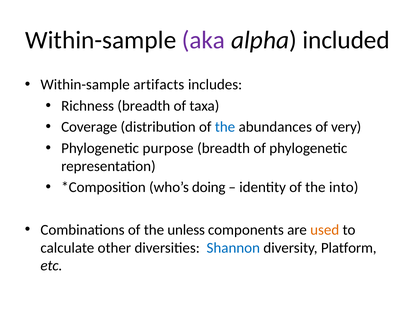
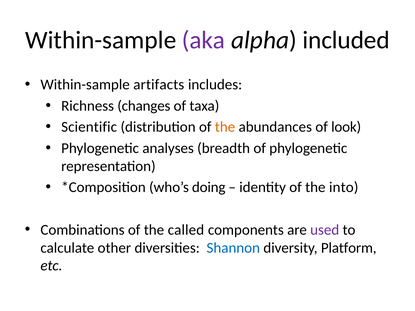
Richness breadth: breadth -> changes (144, 106)
Coverage: Coverage -> Scientific (89, 127)
the colour: blue -> orange (225, 127)
very: very -> look (346, 127)
purpose: purpose -> analyses (168, 148)
unless: unless -> called (186, 230)
used colour: orange -> purple (325, 230)
